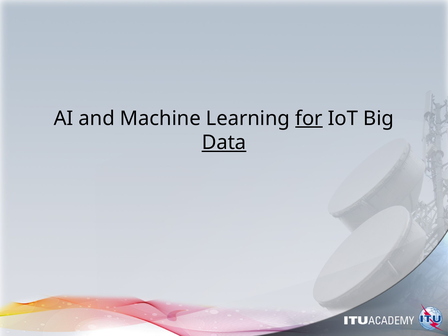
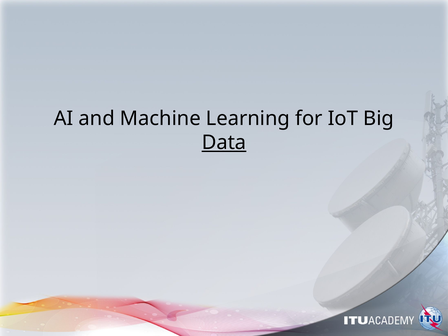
for underline: present -> none (309, 118)
